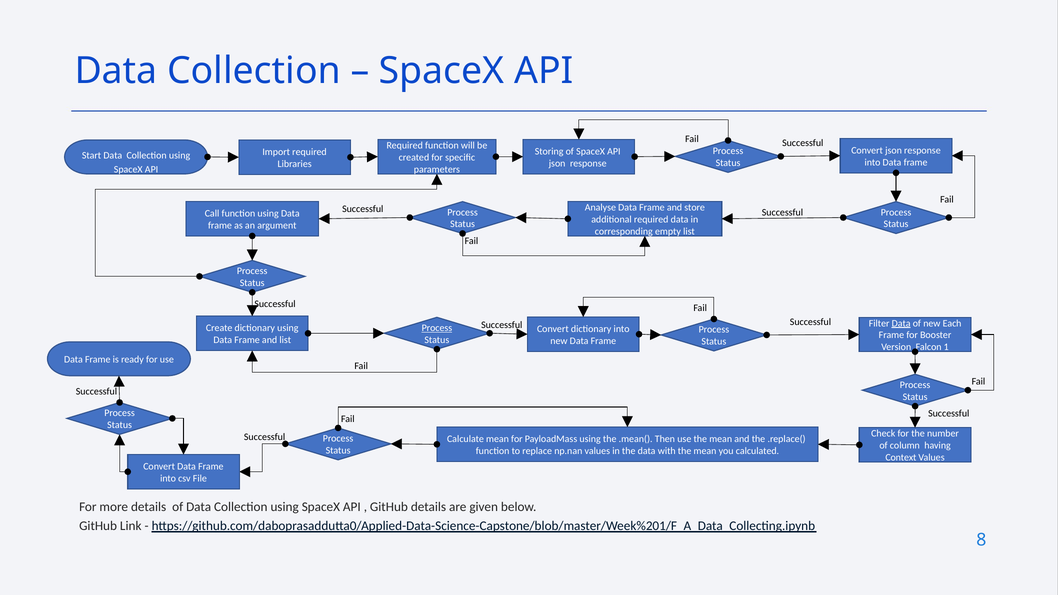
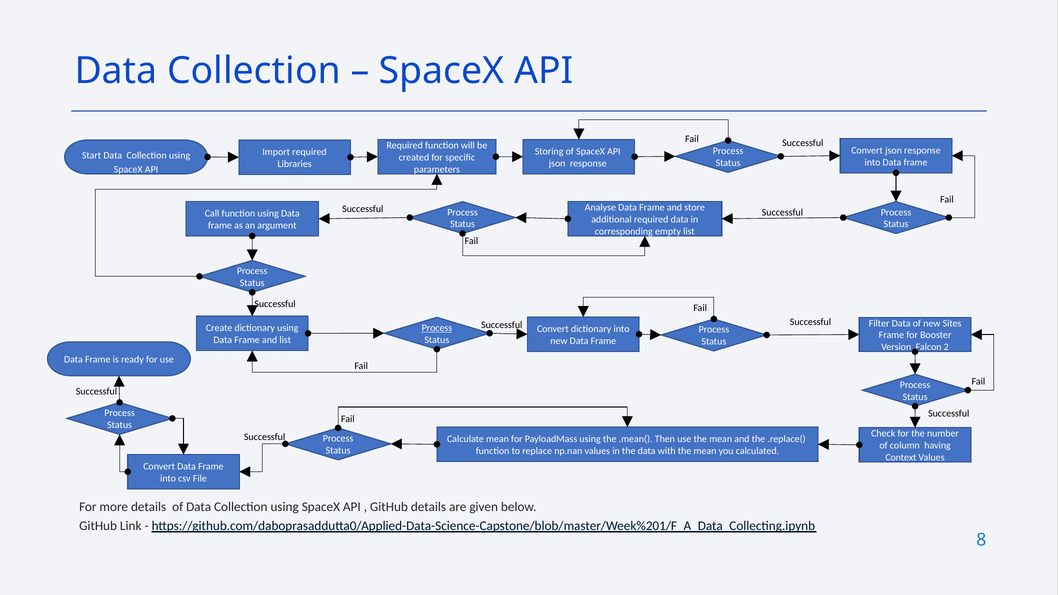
Data underline: present -> none (901, 323)
Each: Each -> Sites (952, 323)
1: 1 -> 2 (946, 347)
